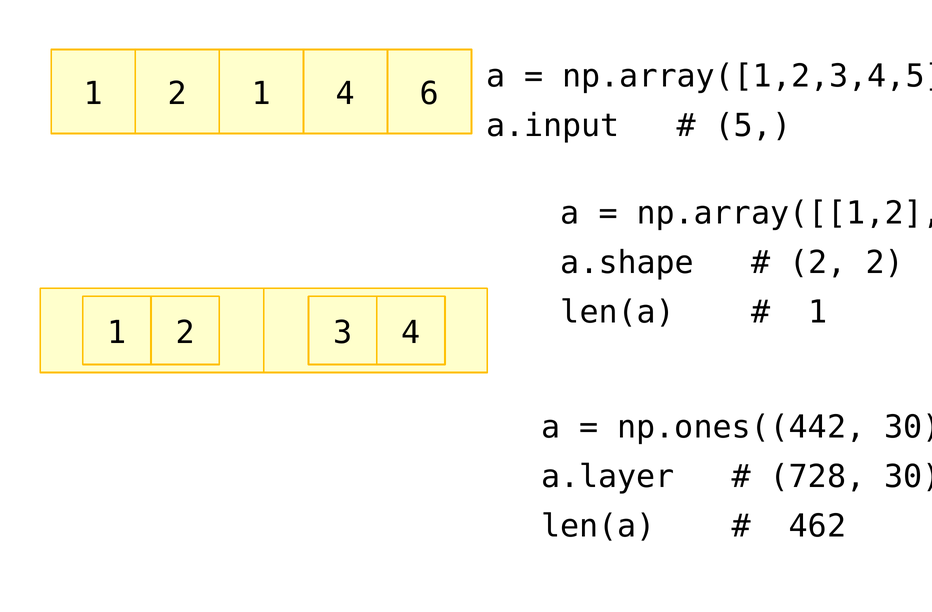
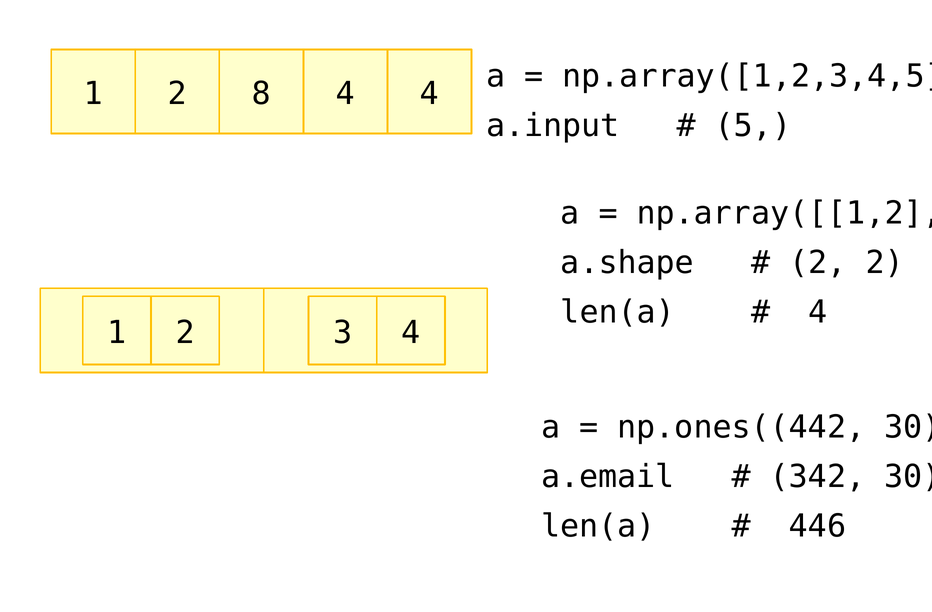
2 1: 1 -> 8 (261, 94)
4 6: 6 -> 4 (430, 94)
1: 1 -> 4 (818, 312)
a.layer: a.layer -> a.email (608, 477)
728: 728 -> 342 (818, 477)
462: 462 -> 446 (817, 527)
